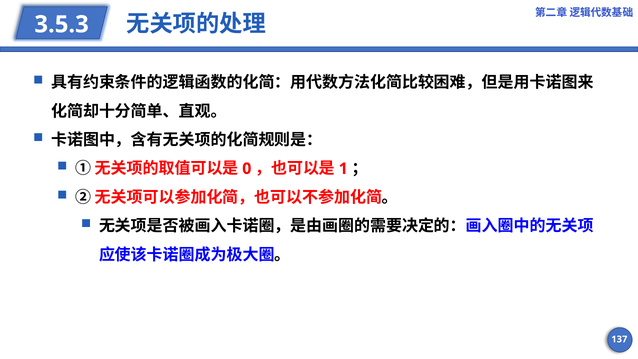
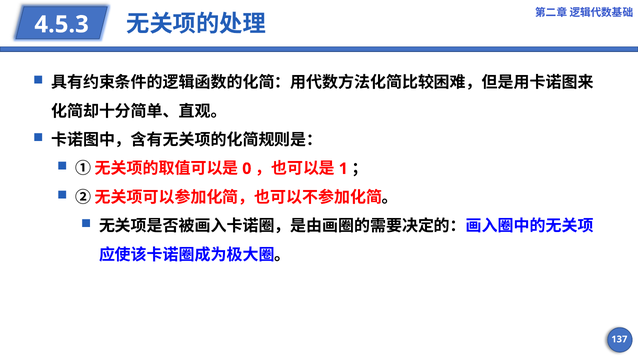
3.5.3: 3.5.3 -> 4.5.3 (62, 24)
